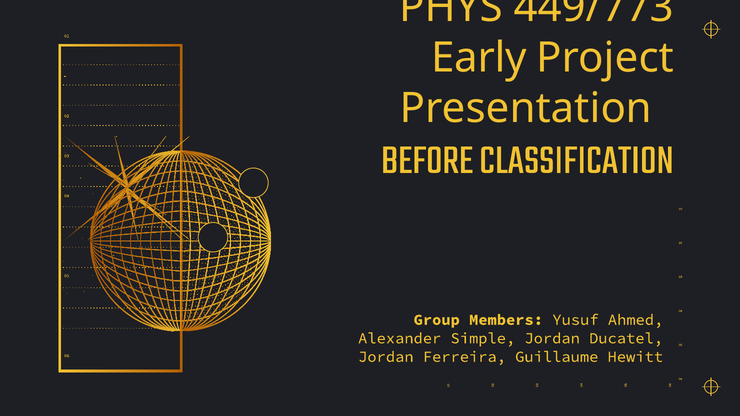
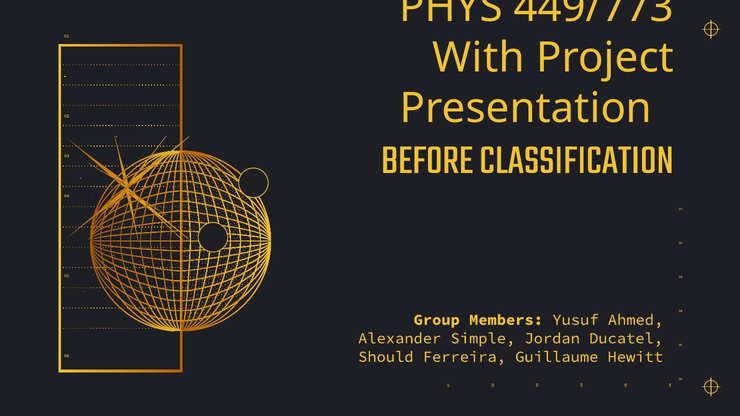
Early: Early -> With (479, 58)
Jordan: Jordan -> Should (386, 357)
